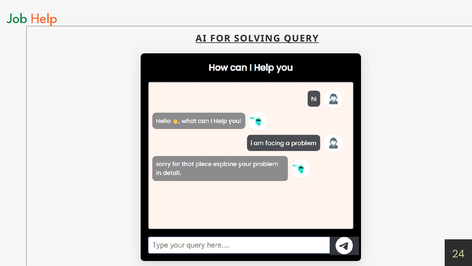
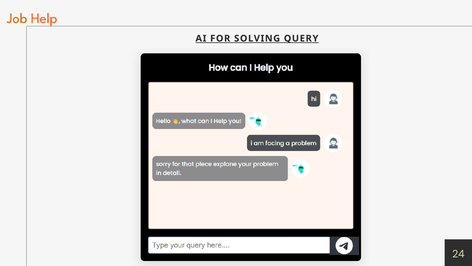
Job colour: green -> orange (17, 18)
